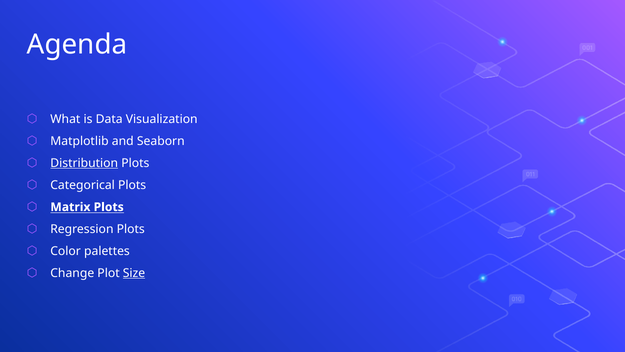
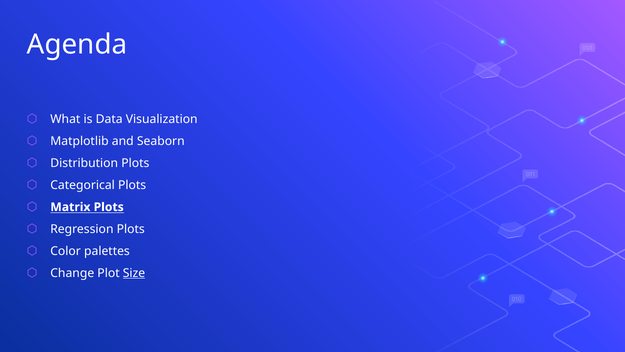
Distribution underline: present -> none (84, 163)
